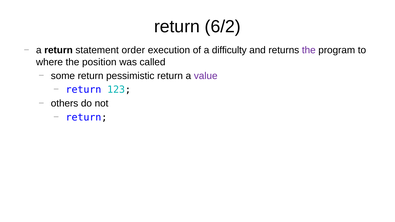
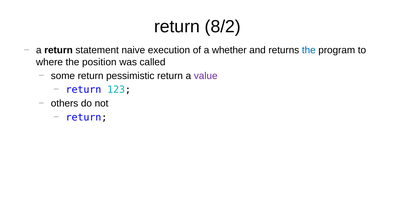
6/2: 6/2 -> 8/2 (223, 27)
order: order -> naive (133, 50)
difficulty: difficulty -> whether (229, 50)
the colour: purple -> blue (309, 50)
